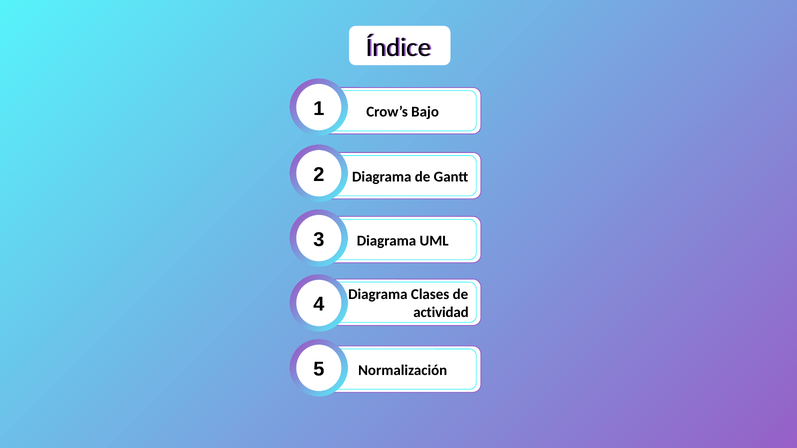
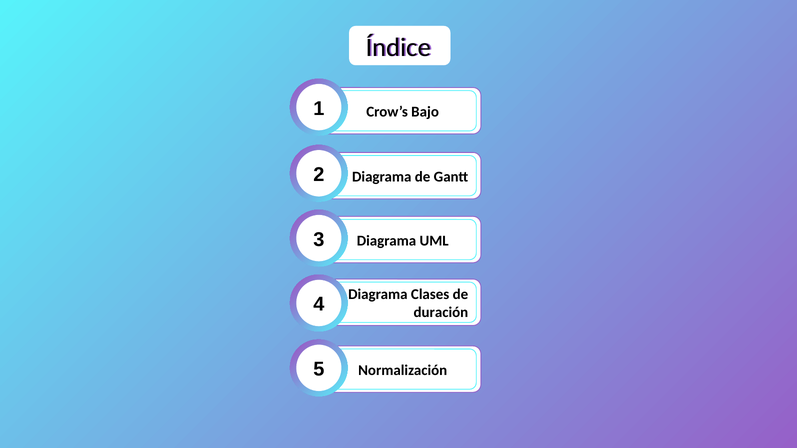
actividad: actividad -> duración (441, 312)
